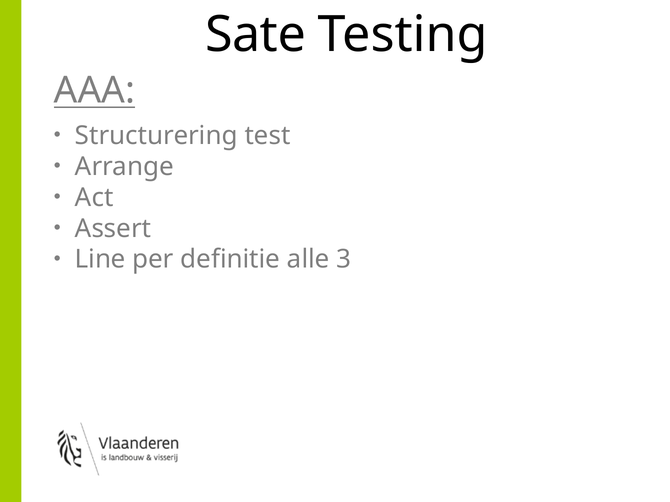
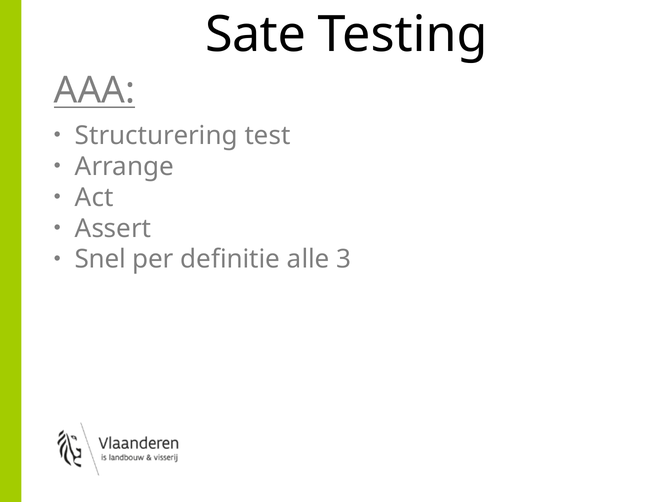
Line: Line -> Snel (100, 260)
